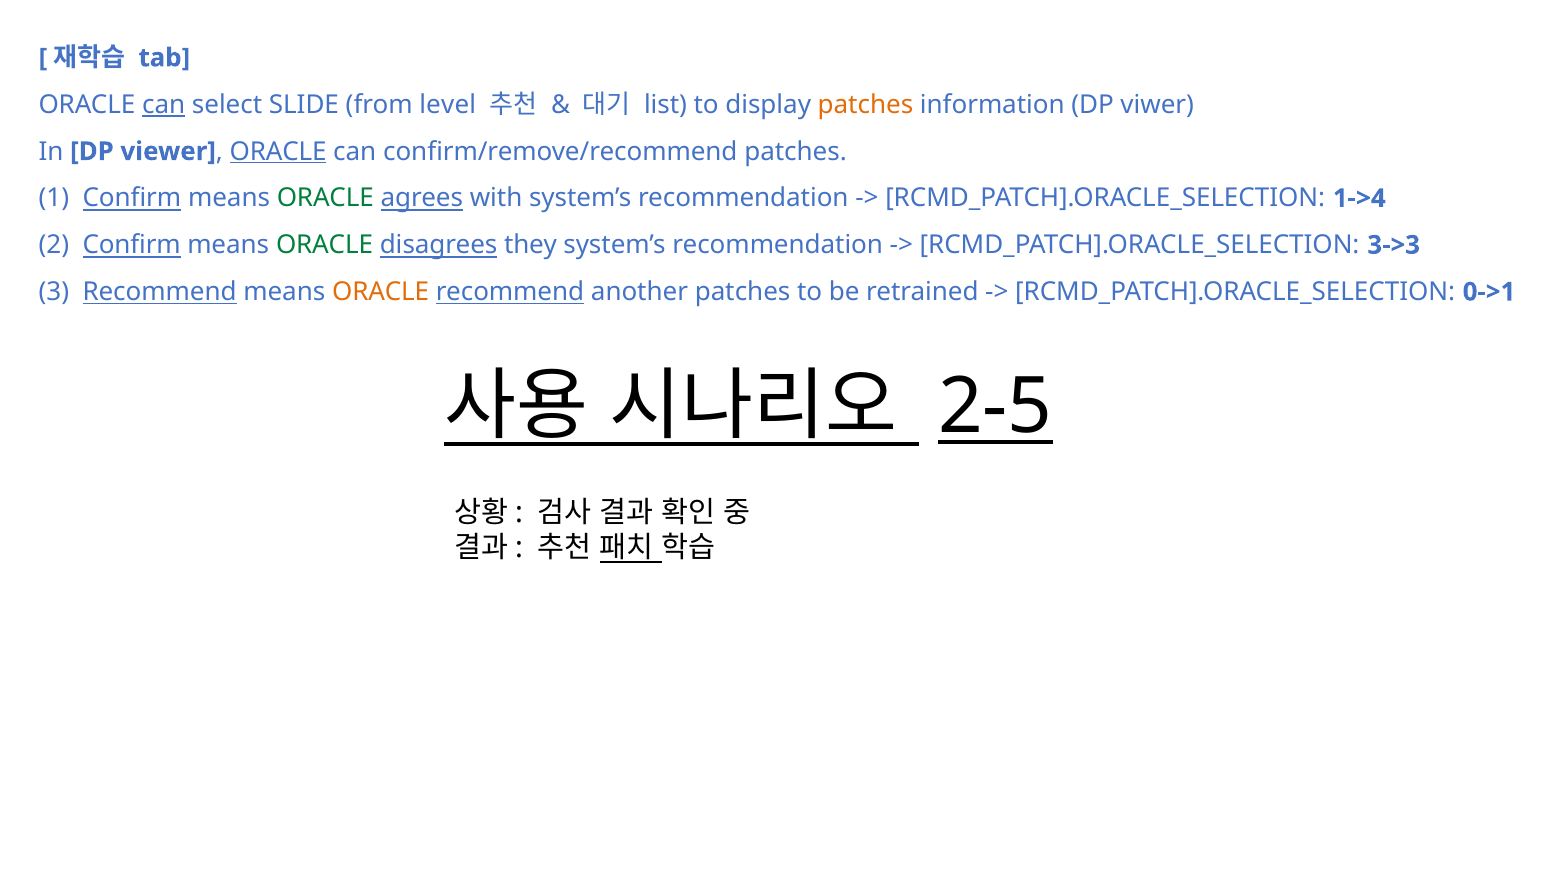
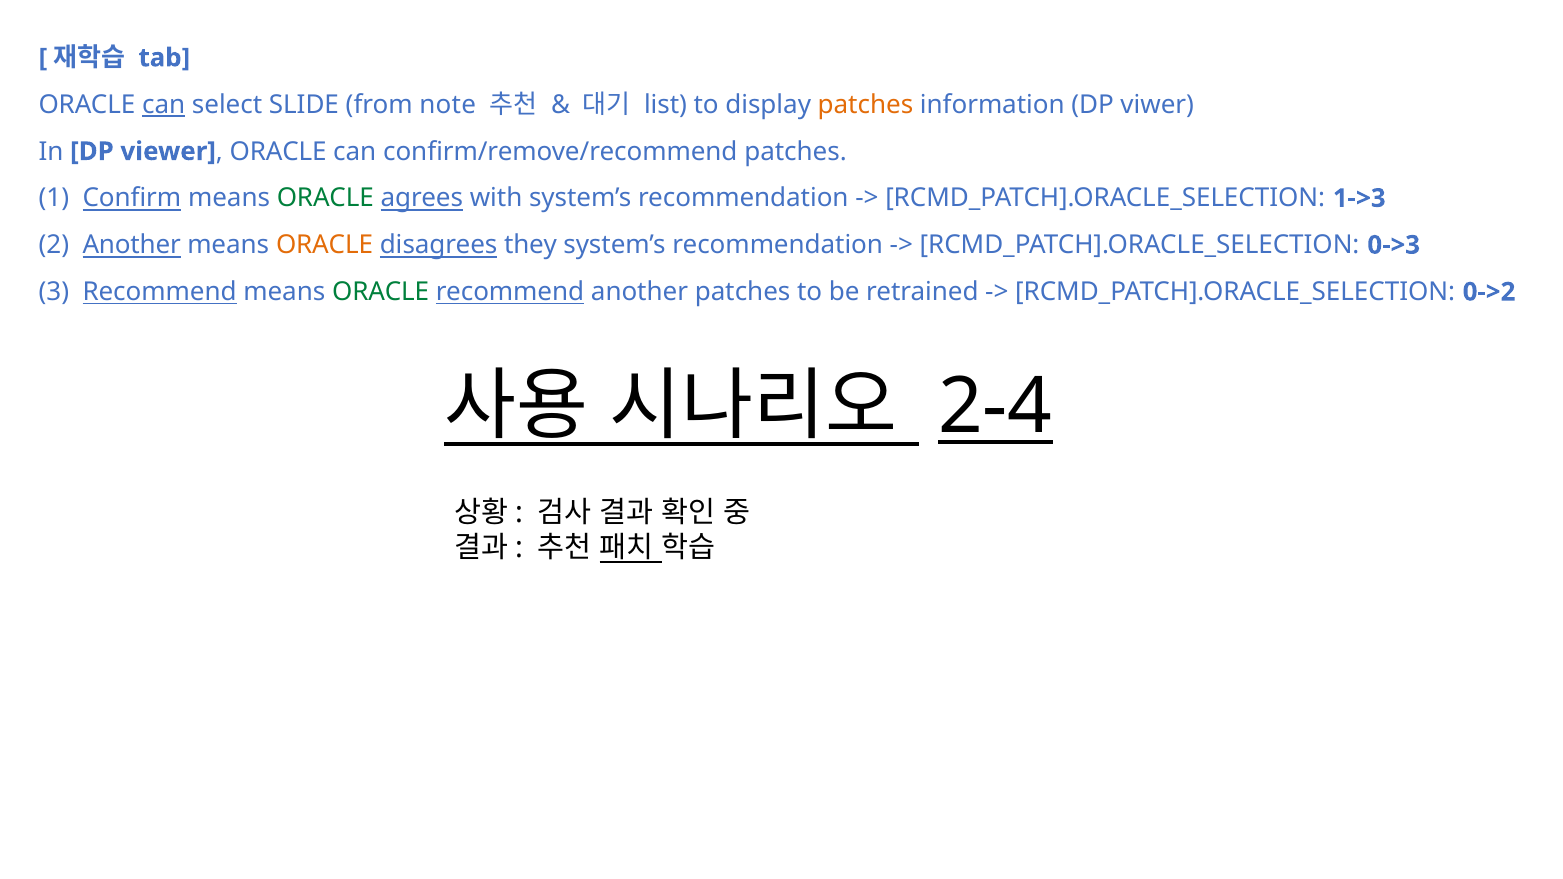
level: level -> note (448, 105)
ORACLE underline: present -> none (278, 151)
1->4: 1->4 -> 1->3 (1359, 198)
Confirm: Confirm -> Another (132, 245)
ORACLE colour: green -> orange (324, 245)
3->3: 3->3 -> 0->3 (1394, 245)
ORACLE colour: orange -> green (381, 292)
0->1: 0->1 -> 0->2 (1489, 292)
2-5: 2-5 -> 2-4 (995, 406)
